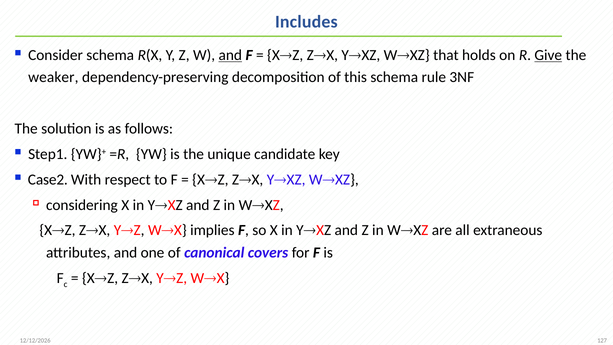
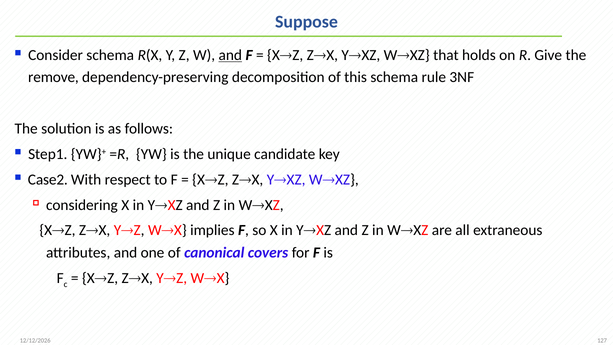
Includes: Includes -> Suppose (306, 22)
Give underline: present -> none (548, 55)
weaker: weaker -> remove (53, 77)
